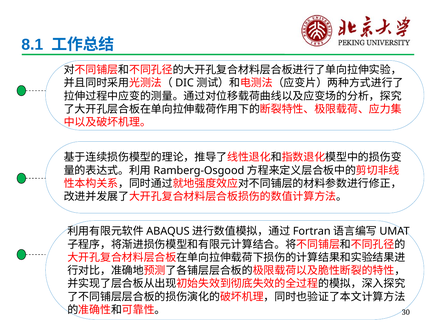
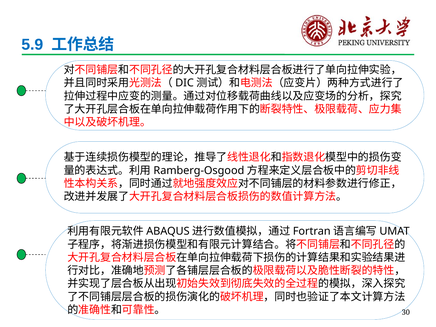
8.1: 8.1 -> 5.9 (32, 45)
